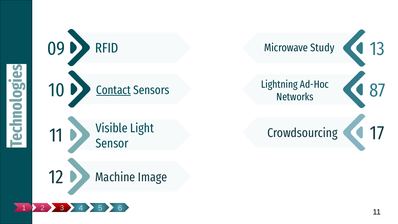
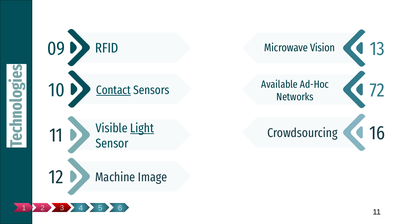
Study: Study -> Vision (323, 48)
Lightning: Lightning -> Available (279, 84)
87: 87 -> 72 (377, 90)
Light underline: none -> present (142, 128)
17: 17 -> 16 (377, 133)
